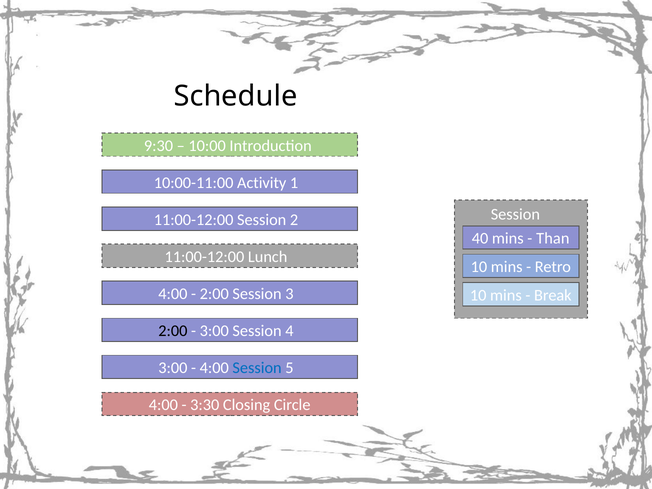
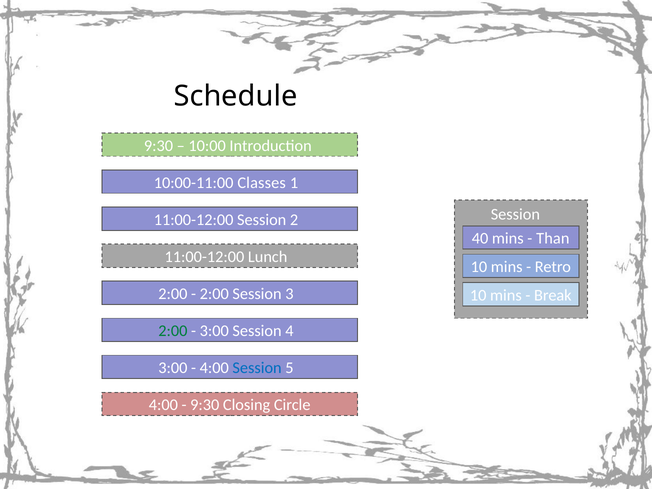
Activity: Activity -> Classes (262, 183)
4:00: 4:00 -> 2:00 (173, 294)
2:00 colour: black -> green (173, 331)
3:30: 3:30 -> 9:30 (205, 405)
